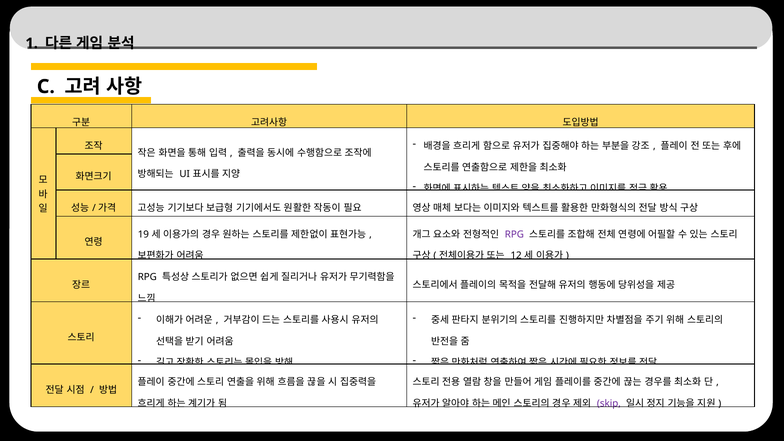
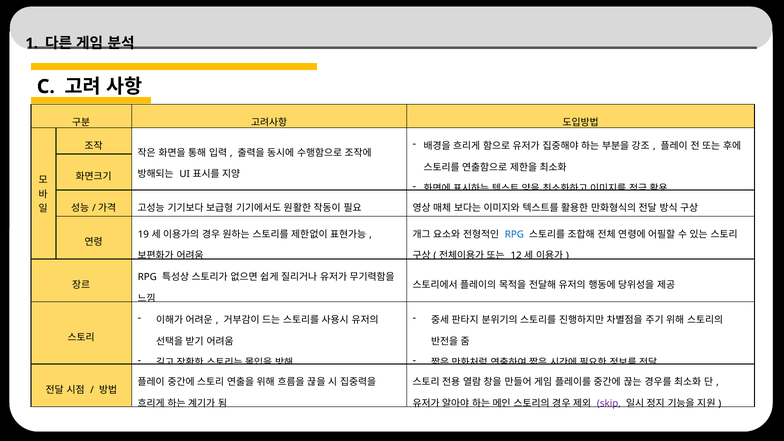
RPG colour: purple -> blue (514, 234)
